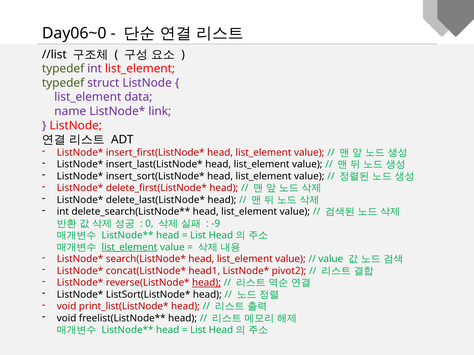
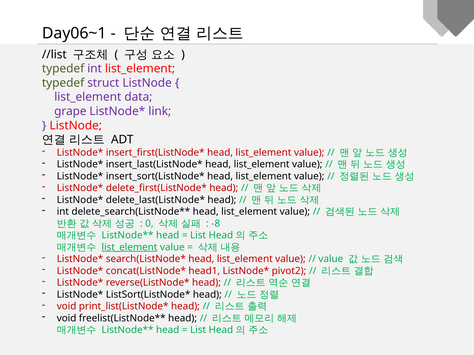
Day06~0: Day06~0 -> Day06~1 (74, 33)
name: name -> grape (70, 111)
-9: -9 -> -8 (216, 224)
head underline: present -> none (206, 283)
